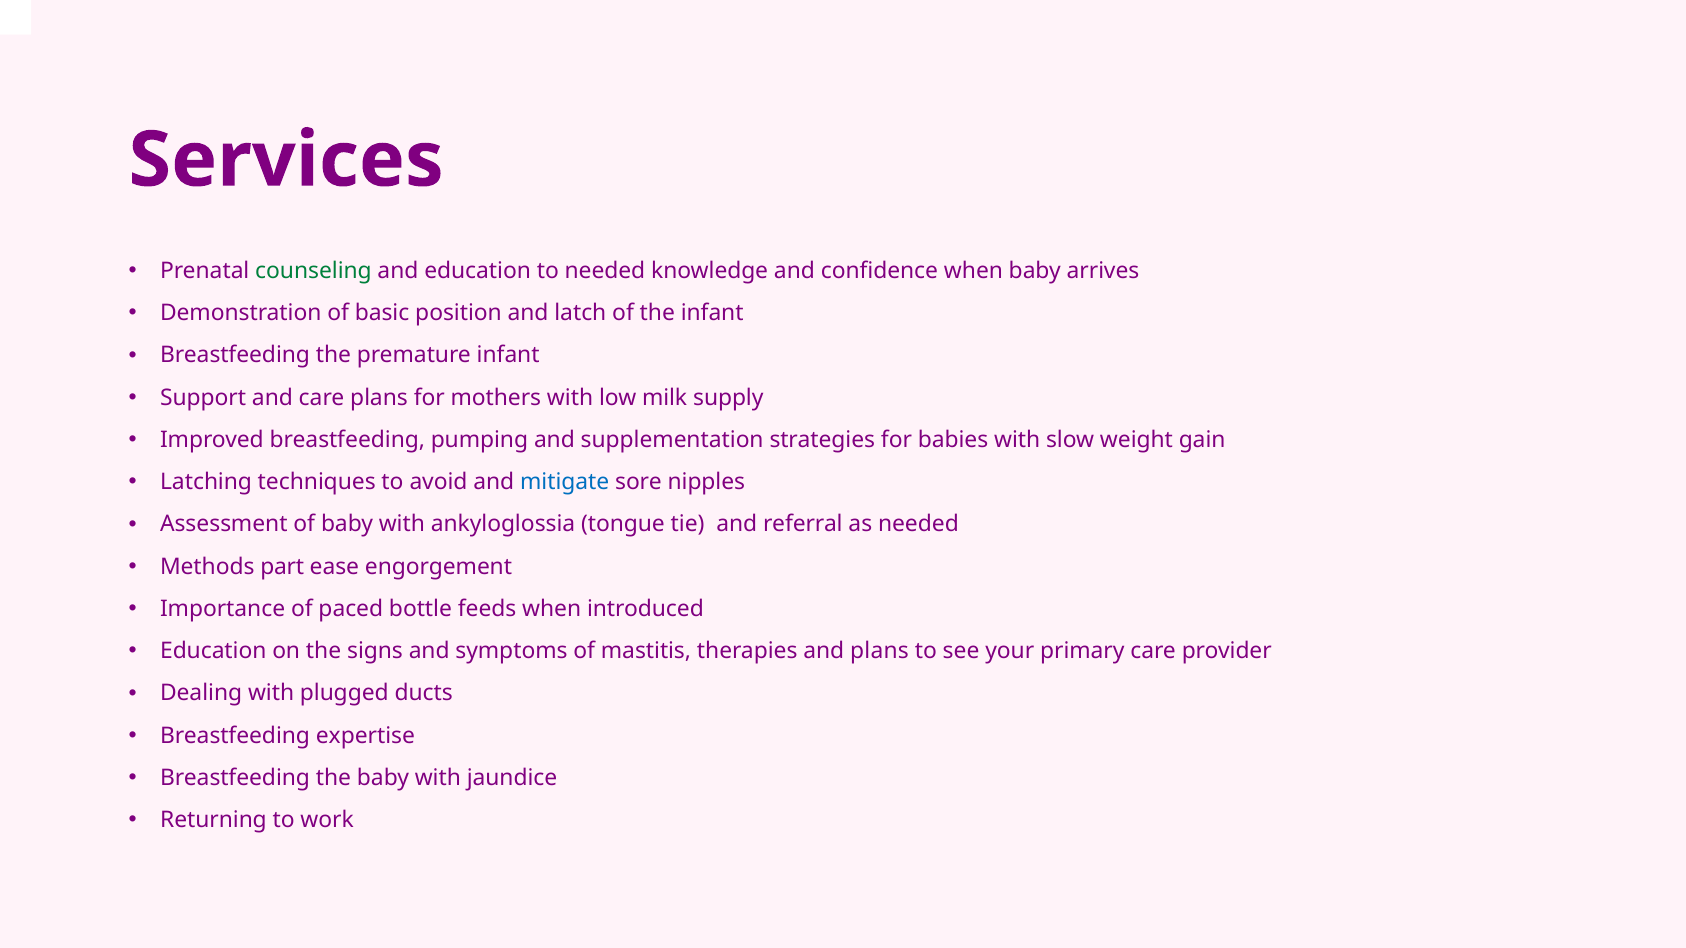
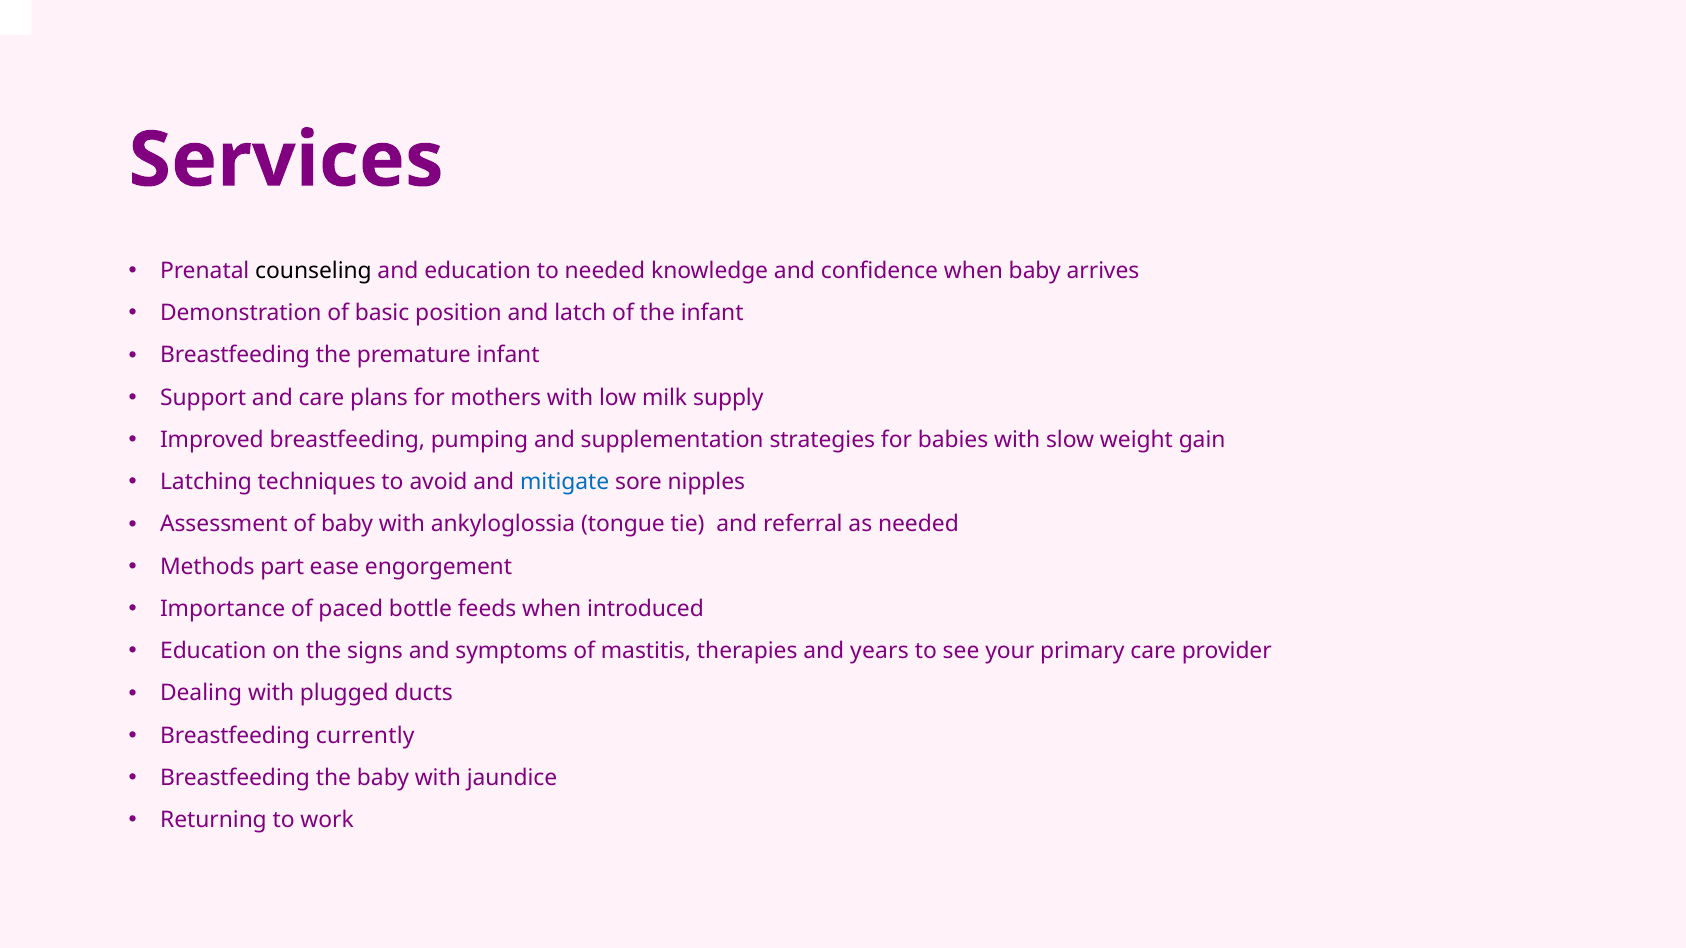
counseling colour: green -> black (313, 271)
and plans: plans -> years (879, 651)
expertise: expertise -> currently (365, 736)
